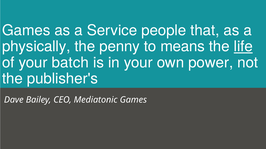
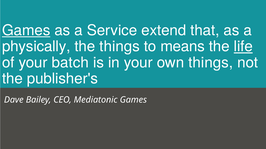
Games underline: none -> present (26, 31)
people: people -> extend (164, 31)
the penny: penny -> things (120, 47)
own power: power -> things (211, 63)
